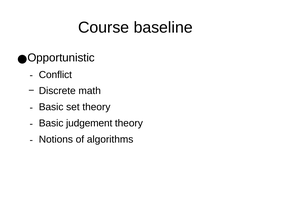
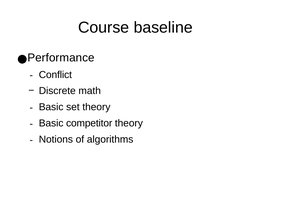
Opportunistic: Opportunistic -> Performance (61, 58)
judgement: judgement -> competitor (89, 123)
